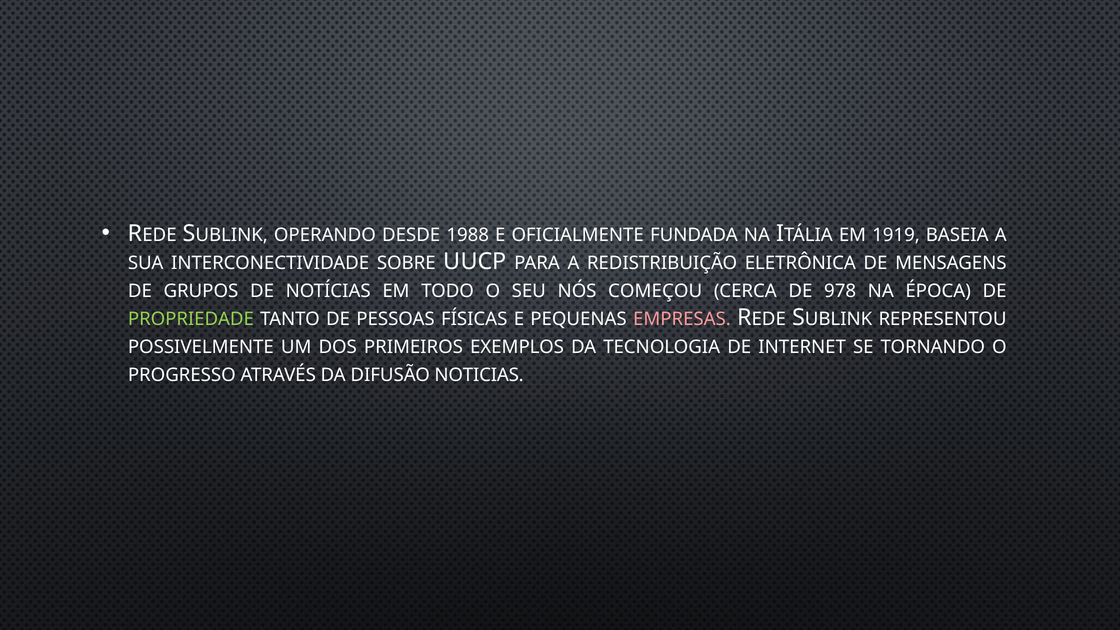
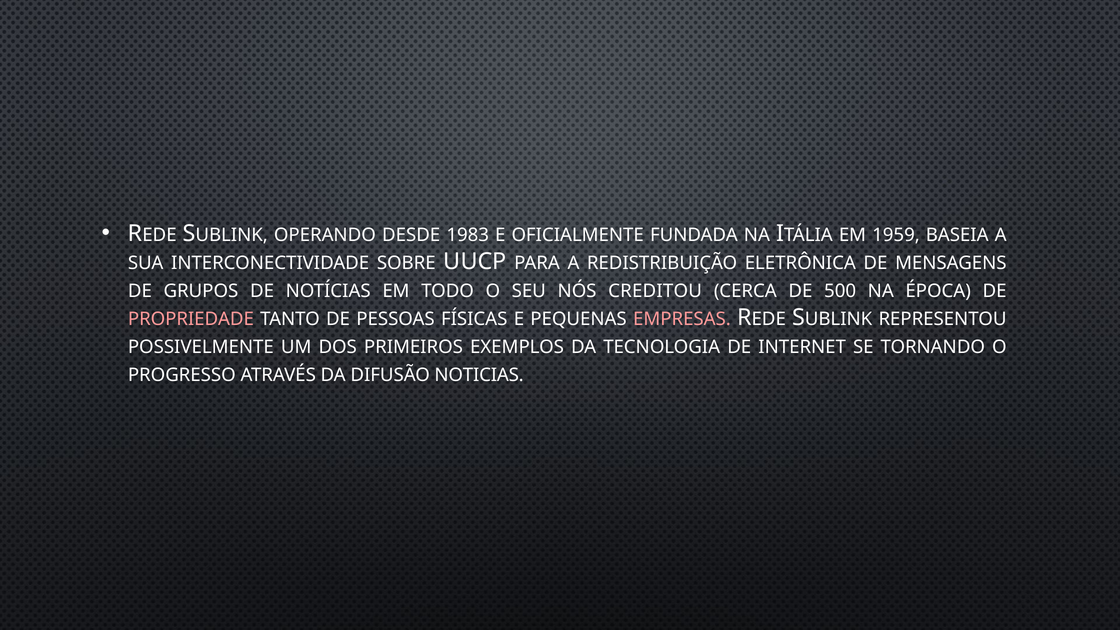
1988: 1988 -> 1983 (468, 235)
1919: 1919 -> 1959 (896, 235)
COMEÇOU: COMEÇOU -> CREDITOU (655, 291)
978: 978 -> 500 (840, 291)
PROPRIEDADE colour: light green -> pink (191, 319)
